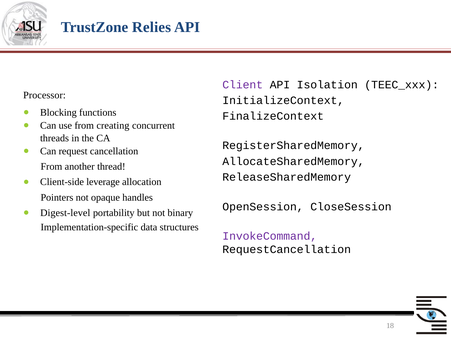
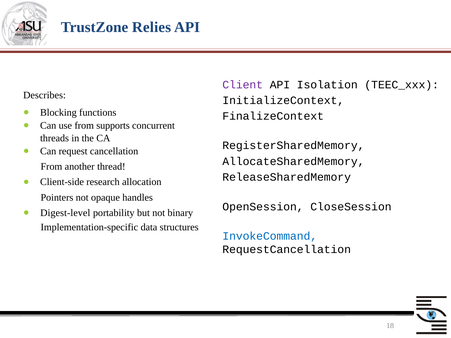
Processor: Processor -> Describes (45, 95)
creating: creating -> supports (113, 126)
leverage: leverage -> research (103, 182)
InvokeCommand colour: purple -> blue (270, 236)
